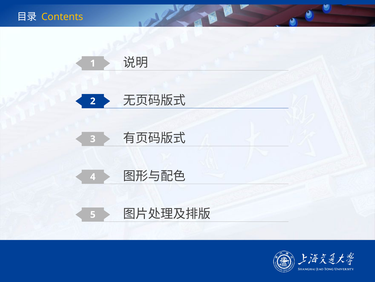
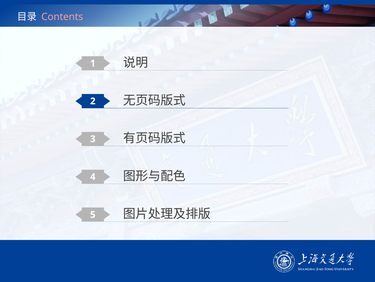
Contents colour: yellow -> pink (62, 17)
